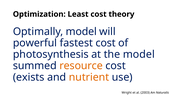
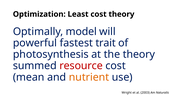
fastest cost: cost -> trait (106, 43)
the model: model -> theory (139, 54)
resource colour: orange -> red (81, 66)
exists: exists -> mean (29, 77)
